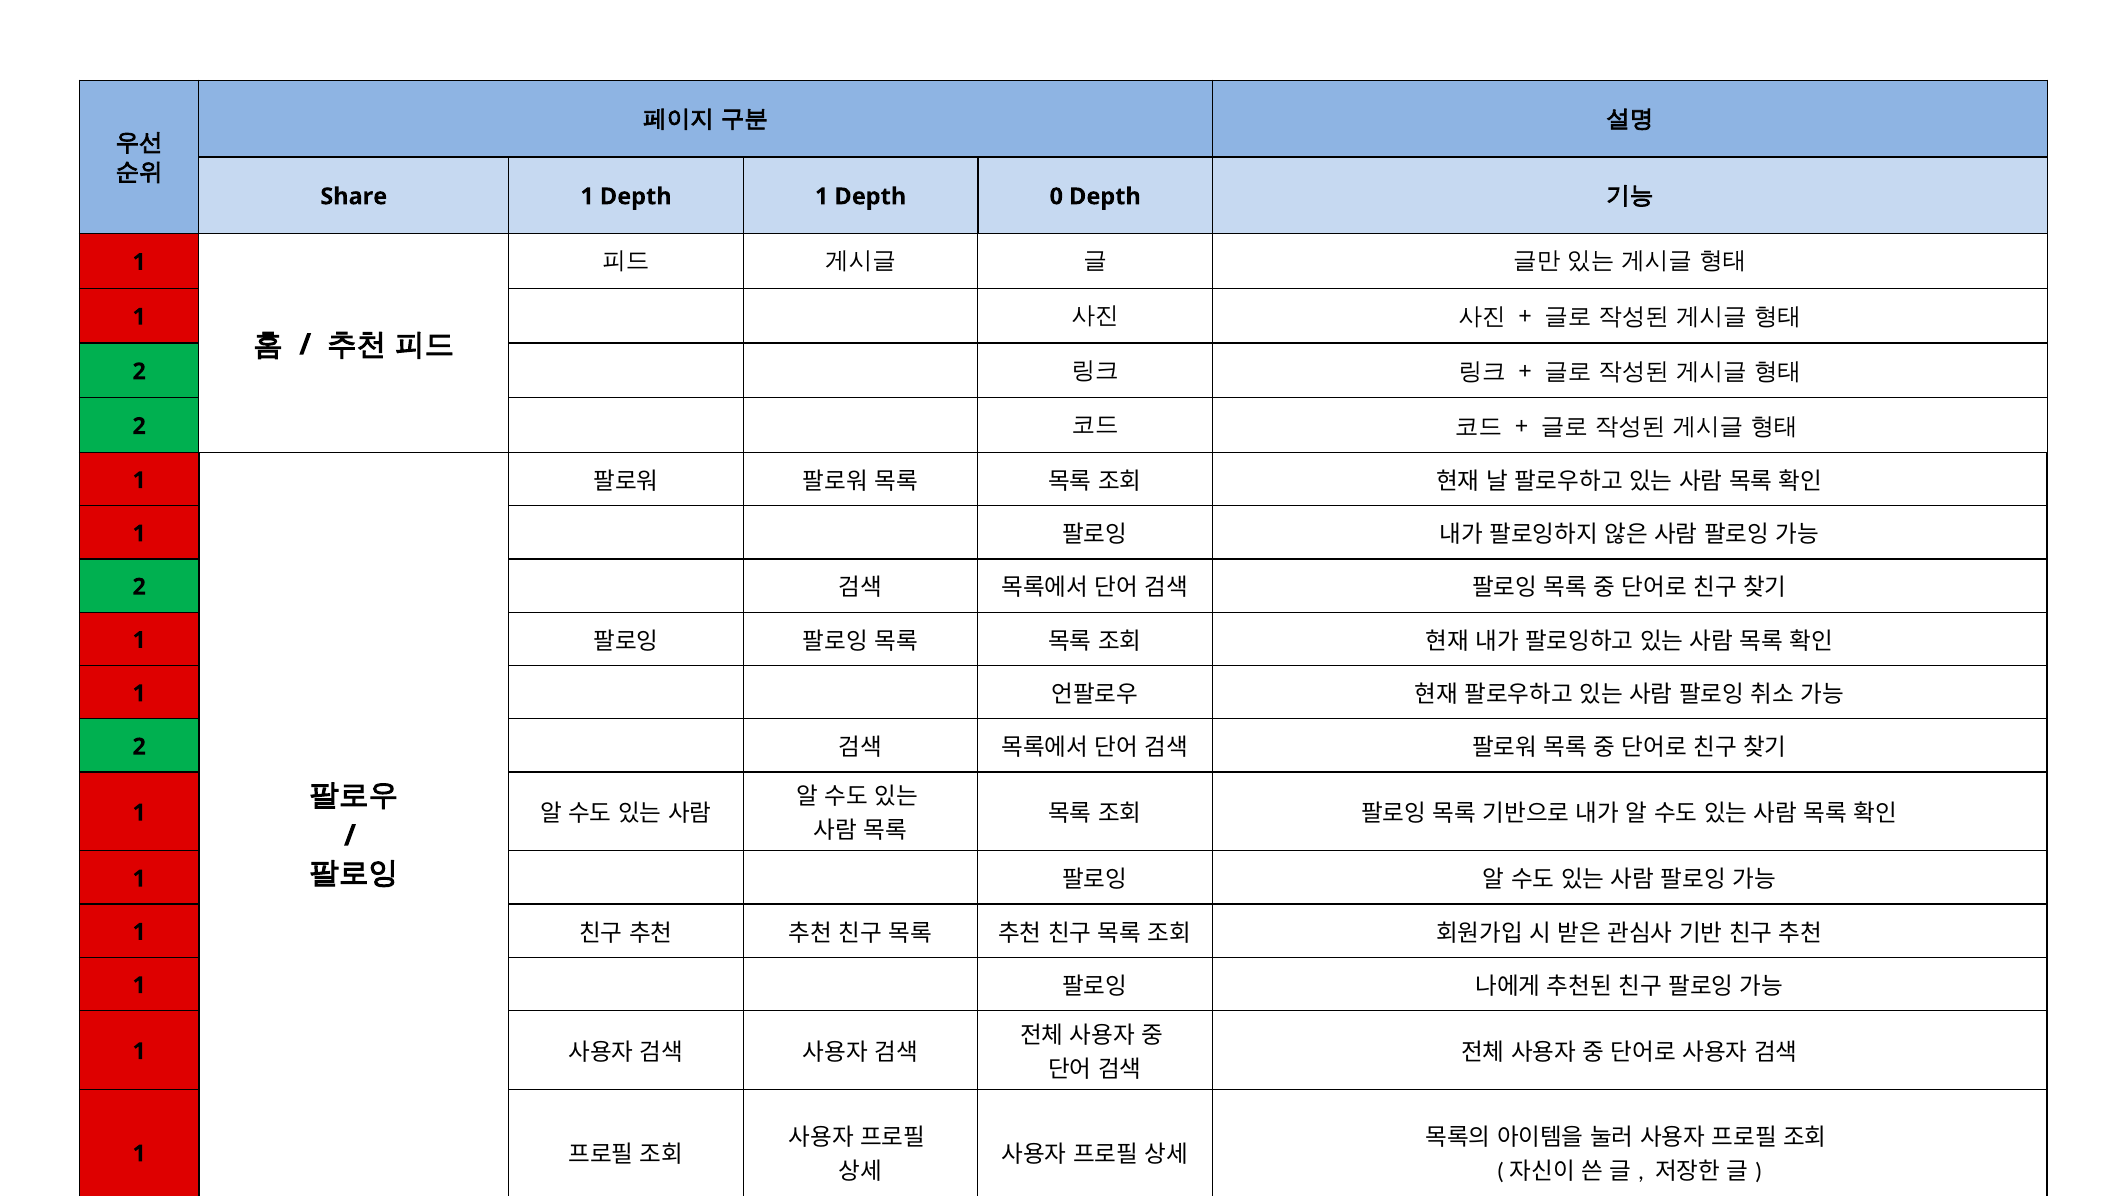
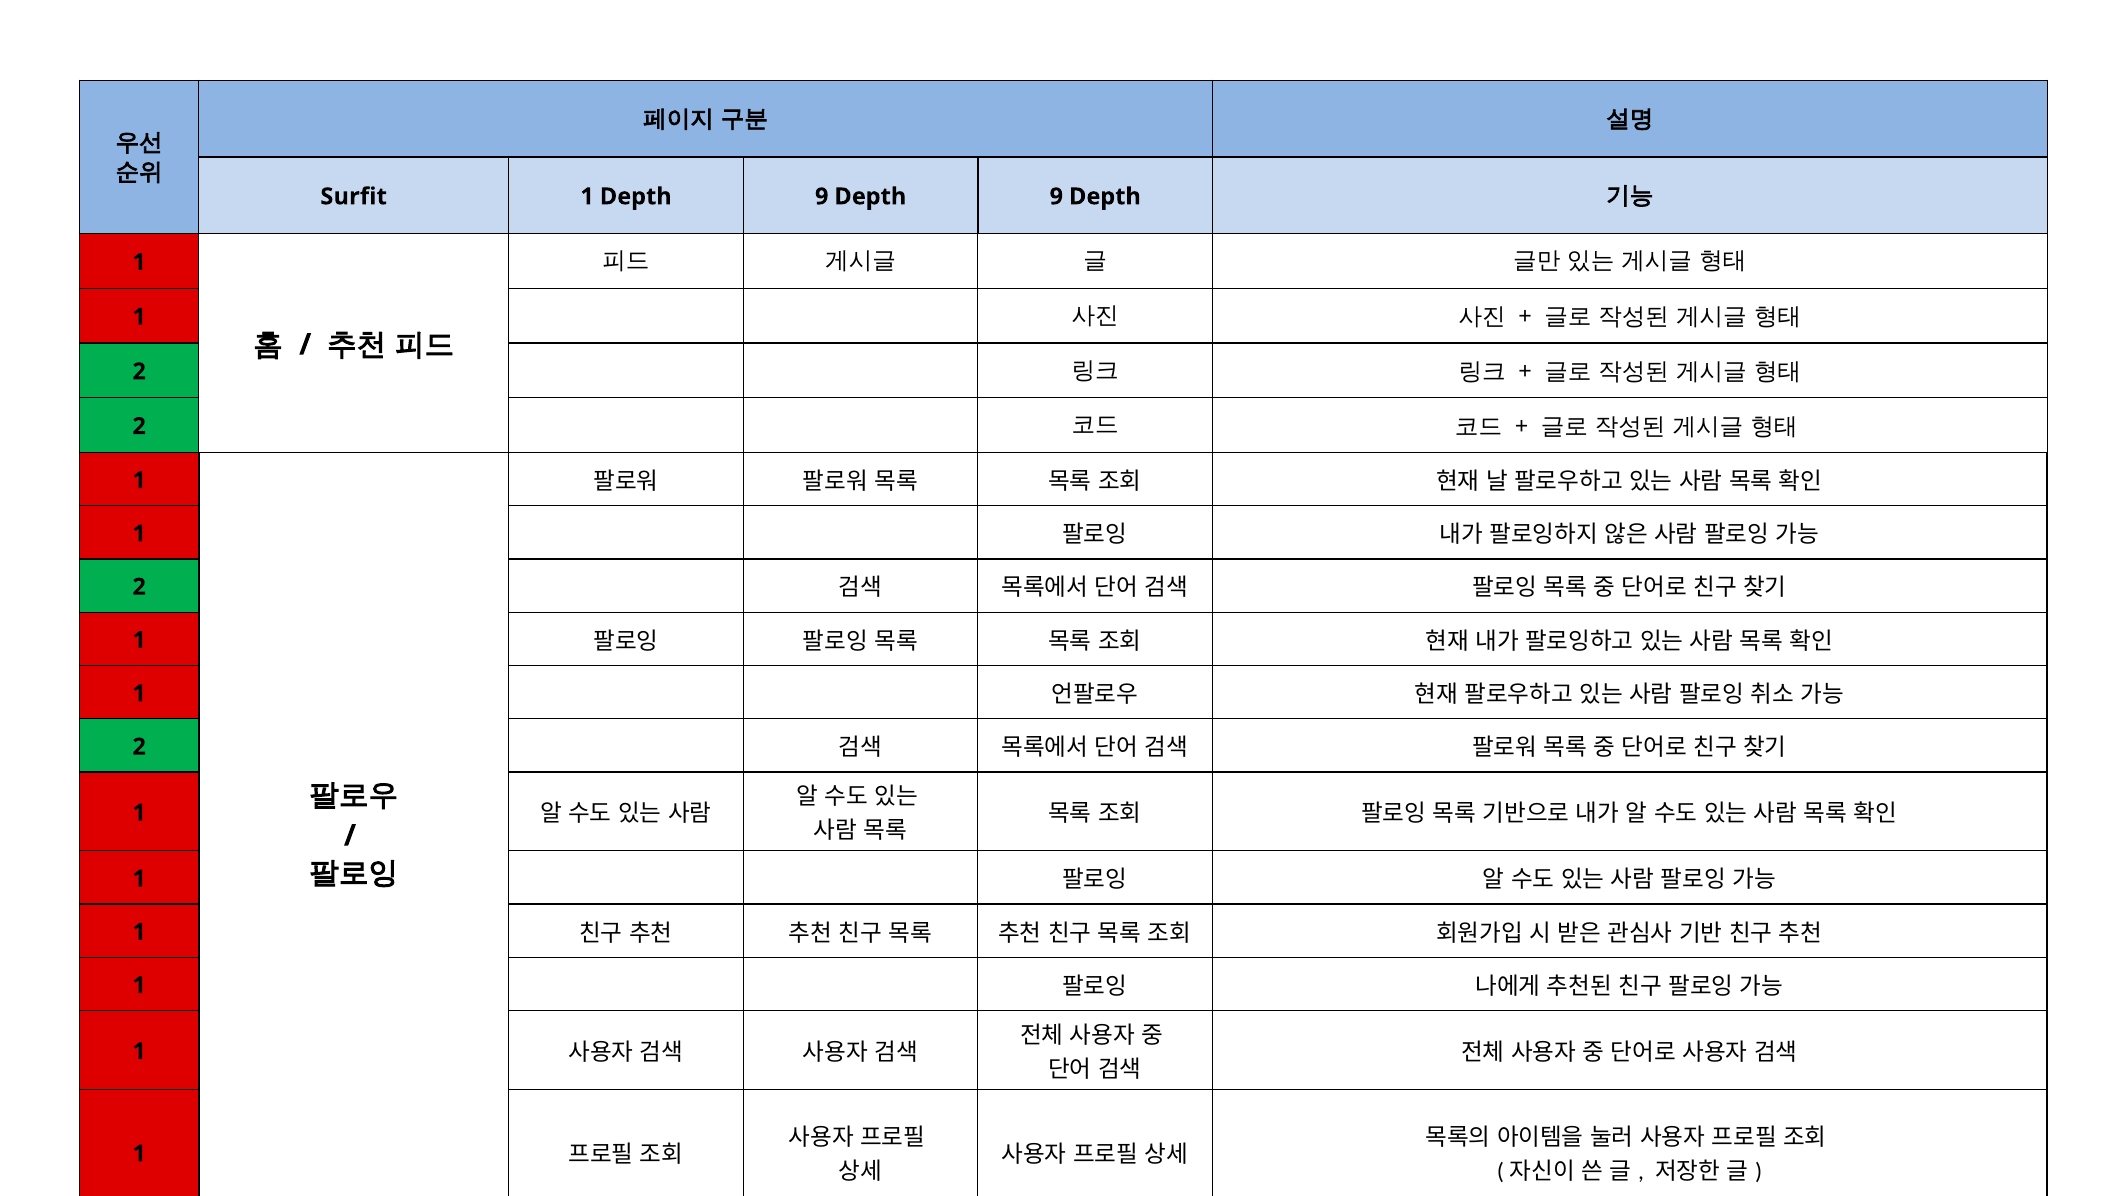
Share: Share -> Surfit (354, 197)
1 Depth 1: 1 -> 9 (822, 197)
0: 0 -> 9 (1056, 197)
